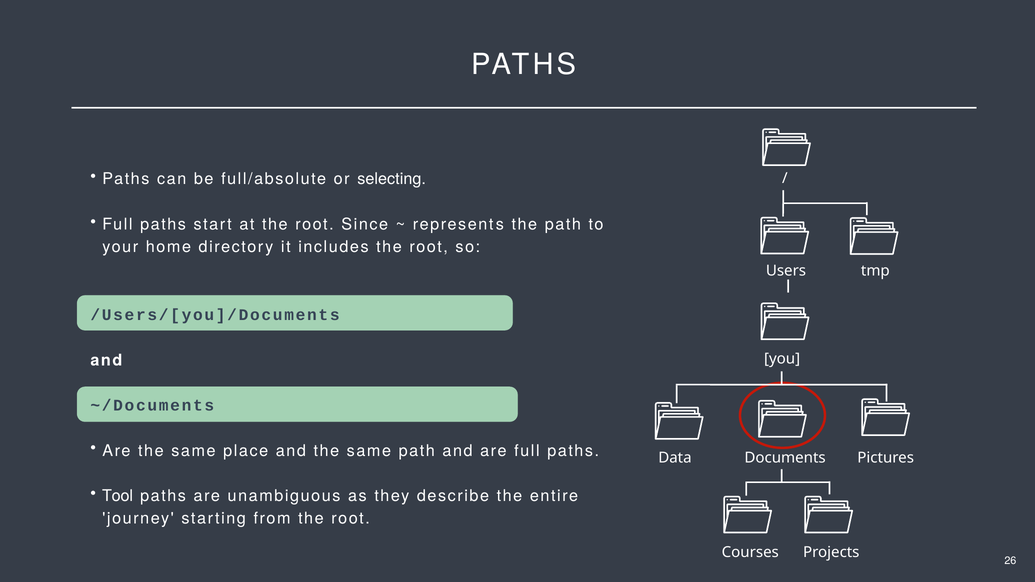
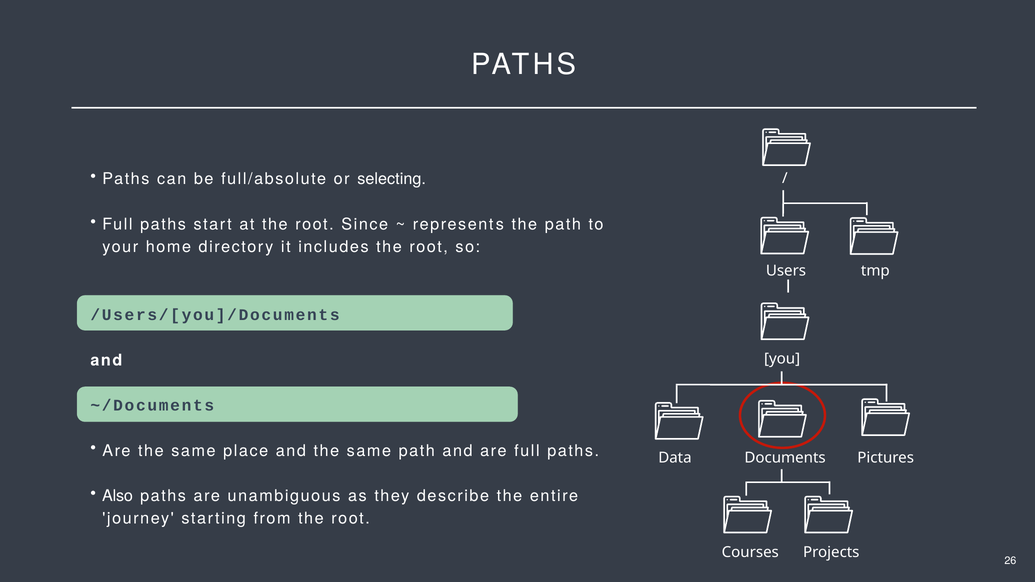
Tool: Tool -> Also (117, 496)
